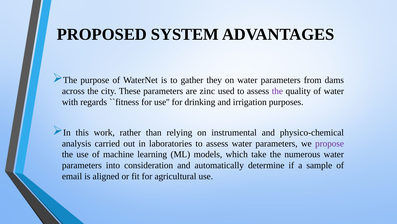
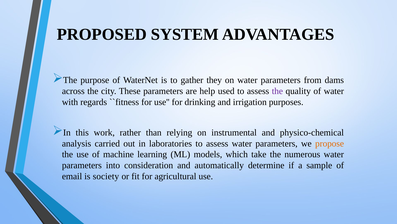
zinc: zinc -> help (207, 91)
propose colour: purple -> orange (330, 143)
aligned: aligned -> society (106, 176)
